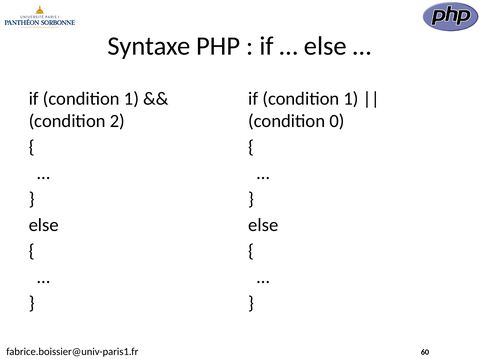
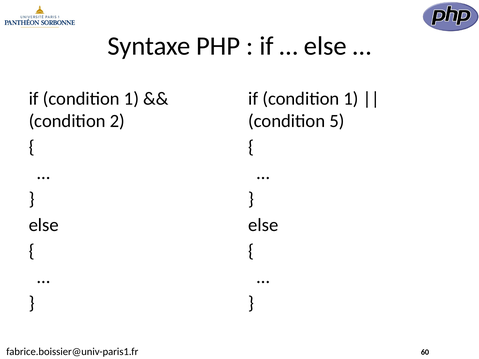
0: 0 -> 5 (337, 121)
